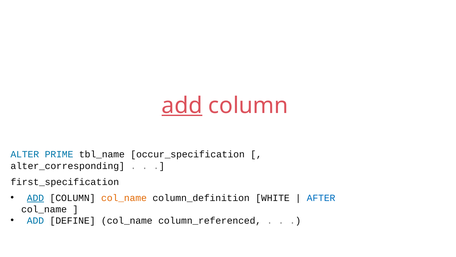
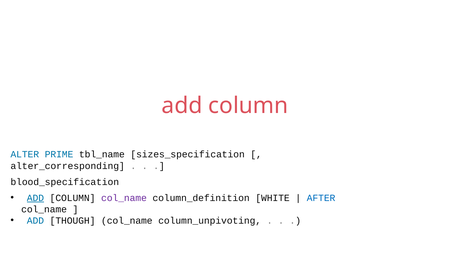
add underline: present -> none (182, 105)
occur_specification: occur_specification -> sizes_specification (188, 154)
first_specification: first_specification -> blood_specification (65, 182)
col_name colour: orange -> purple (124, 197)
DEFINE: DEFINE -> THOUGH (73, 220)
column_referenced: column_referenced -> column_unpivoting (210, 220)
